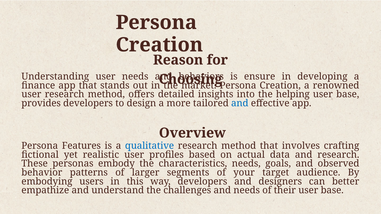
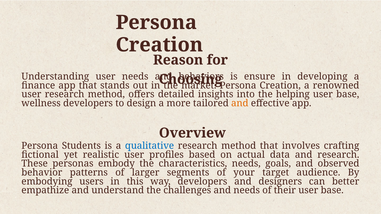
provides: provides -> wellness (41, 103)
and colour: blue -> orange (240, 103)
Features: Features -> Students (81, 146)
